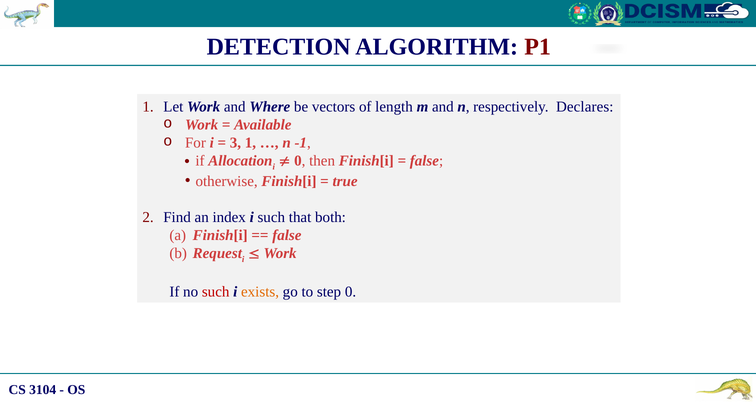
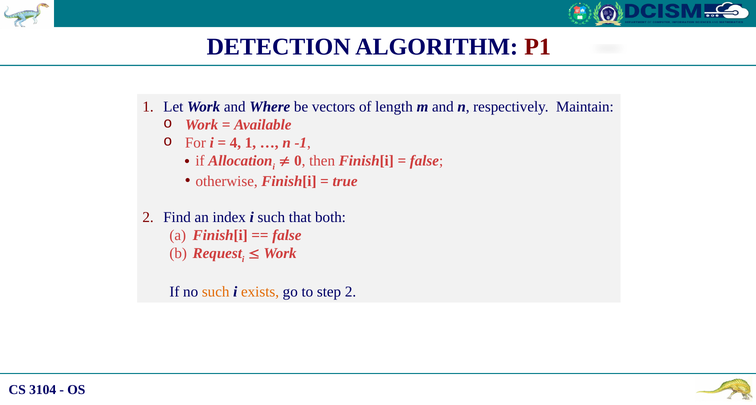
Declares: Declares -> Maintain (585, 107)
3: 3 -> 4 (235, 143)
such colour: red -> orange (216, 292)
step 0: 0 -> 2 (351, 292)
